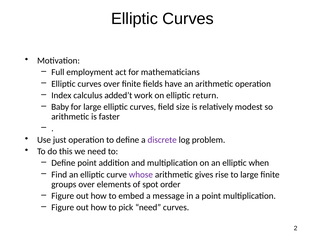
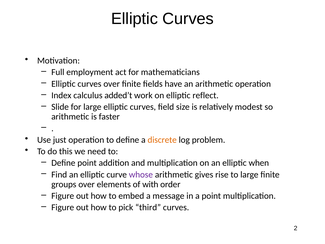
return: return -> reflect (206, 95)
Baby: Baby -> Slide (60, 107)
discrete colour: purple -> orange (162, 140)
spot: spot -> with (150, 184)
pick need: need -> third (148, 207)
